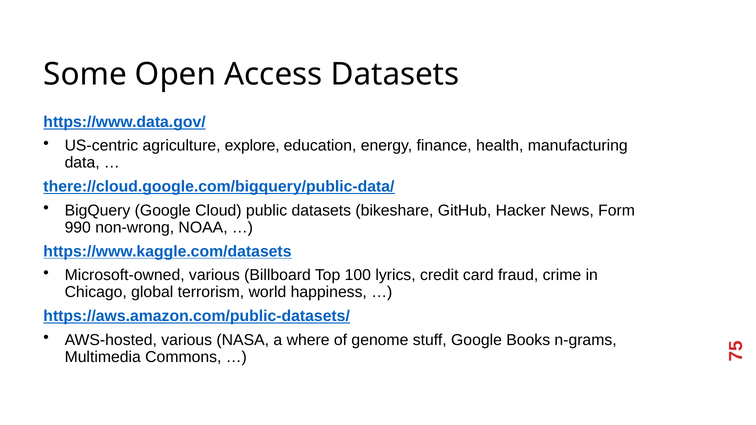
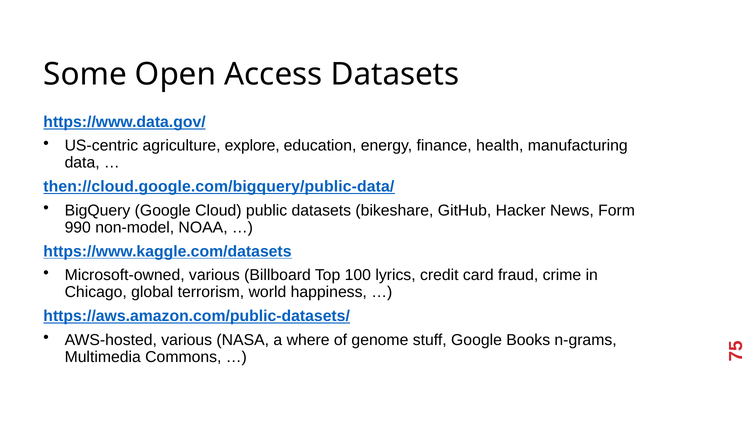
there://cloud.google.com/bigquery/public-data/: there://cloud.google.com/bigquery/public-data/ -> then://cloud.google.com/bigquery/public-data/ (219, 187)
non-wrong: non-wrong -> non-model (135, 228)
